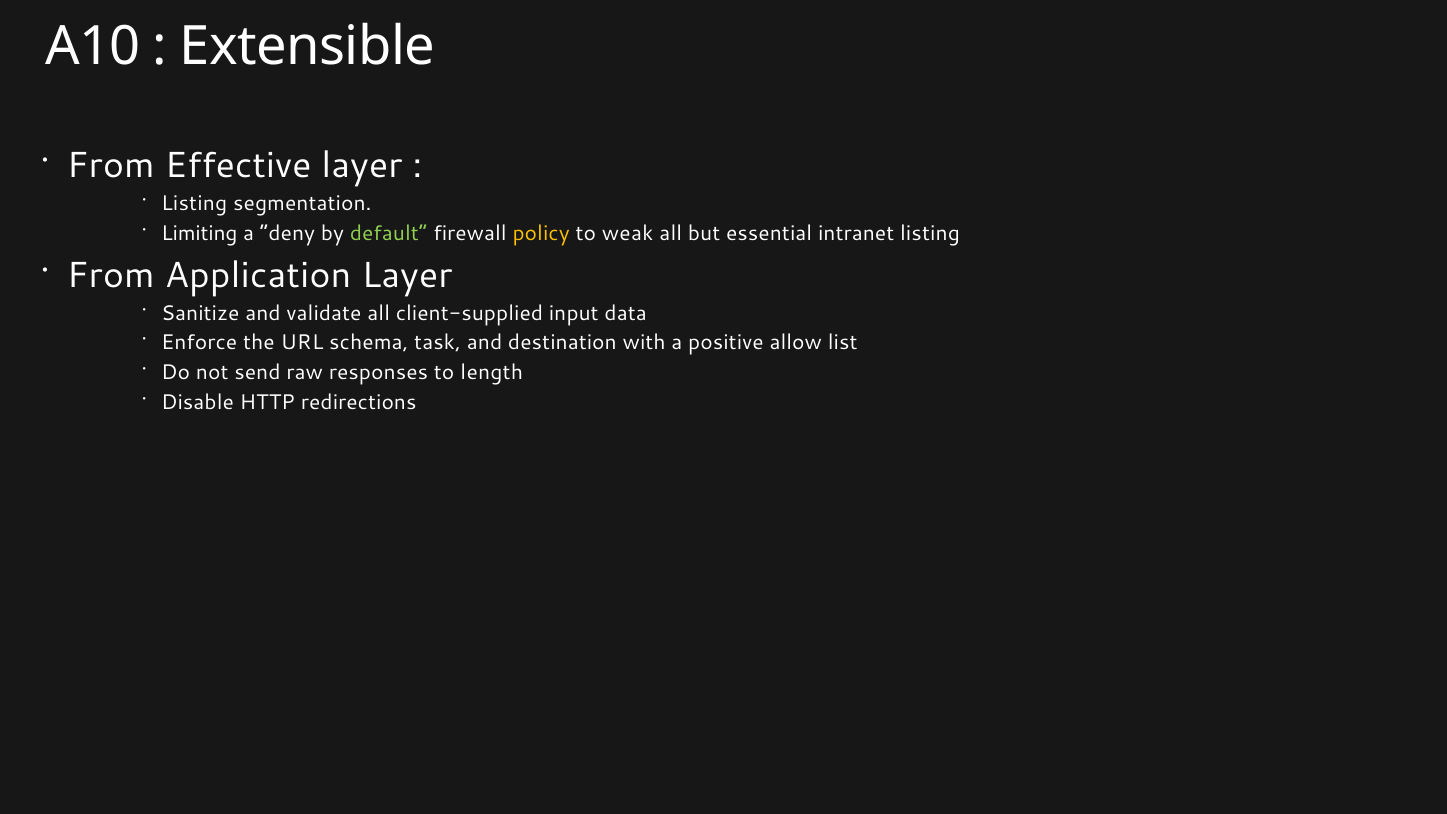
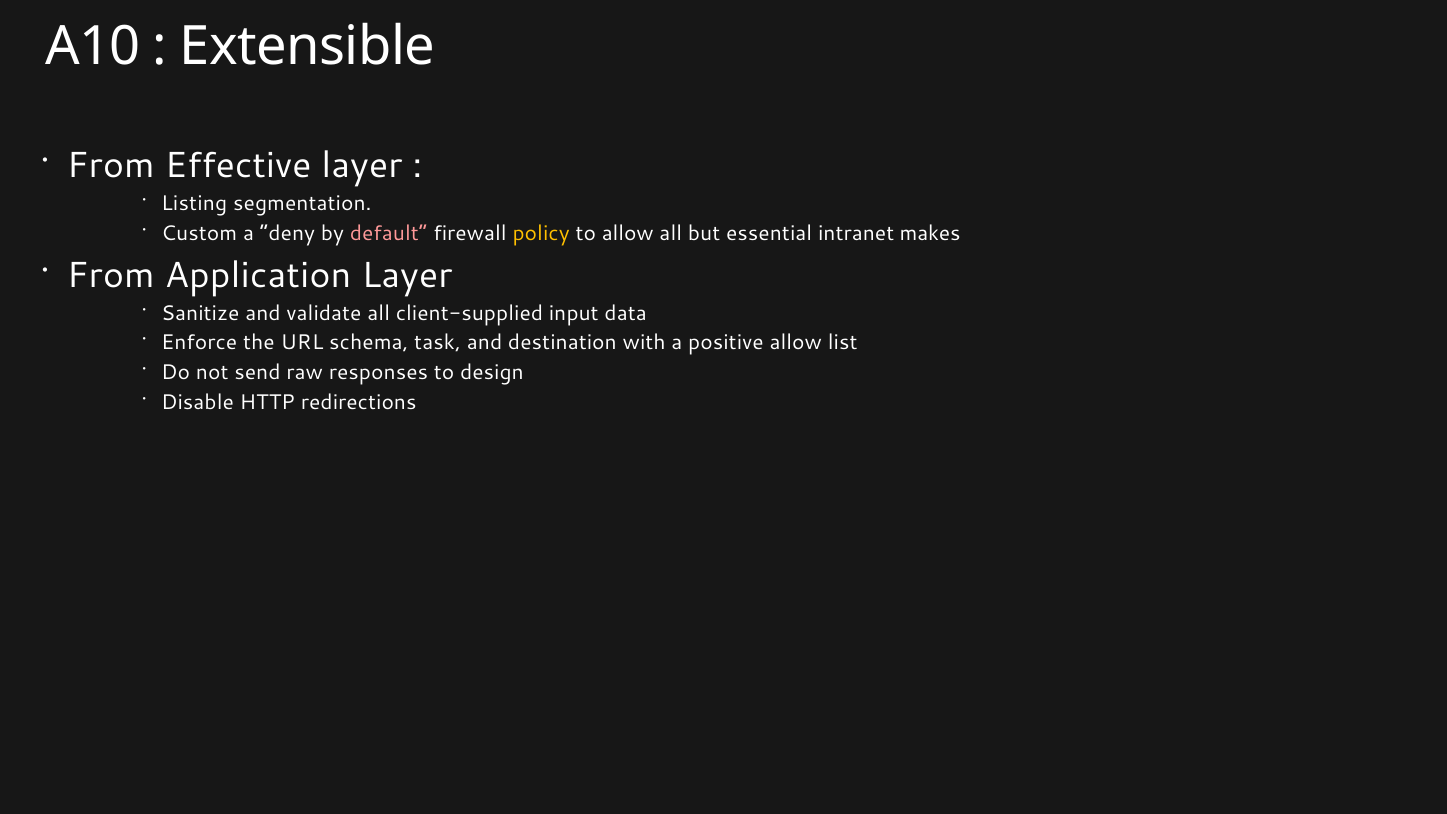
Limiting: Limiting -> Custom (199, 233)
default colour: light green -> pink (389, 233)
to weak: weak -> allow (628, 233)
intranet listing: listing -> makes (930, 233)
length: length -> design (492, 372)
